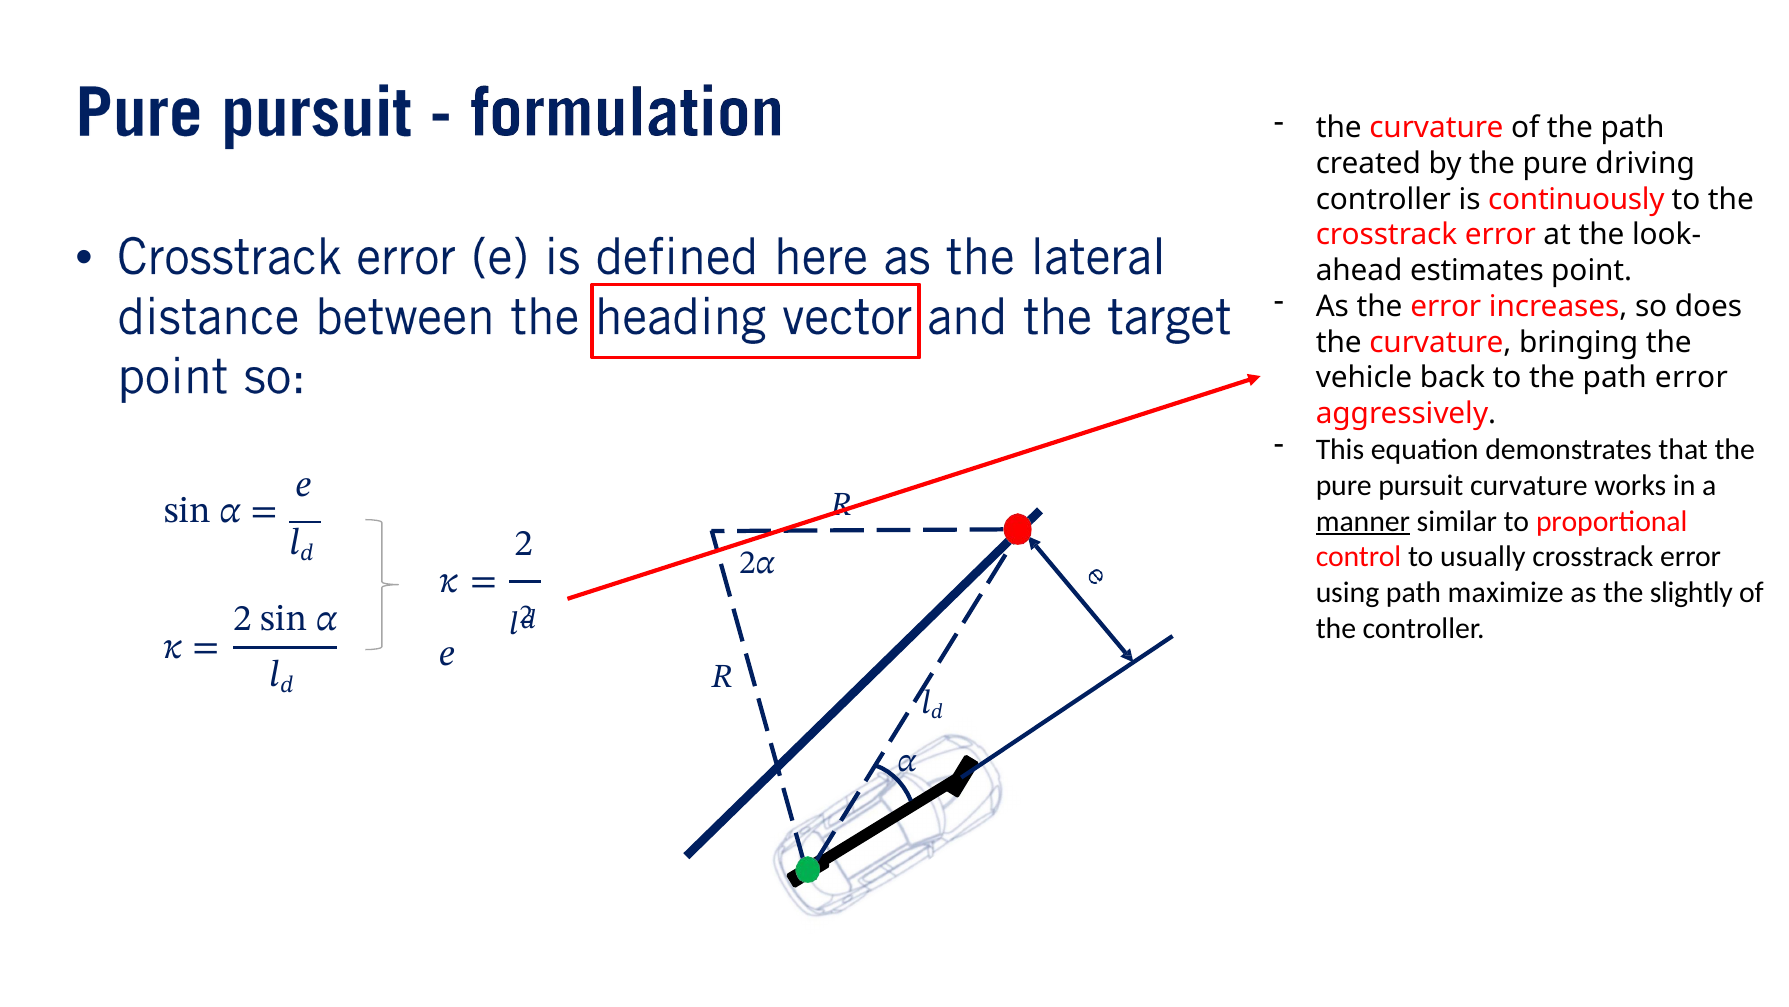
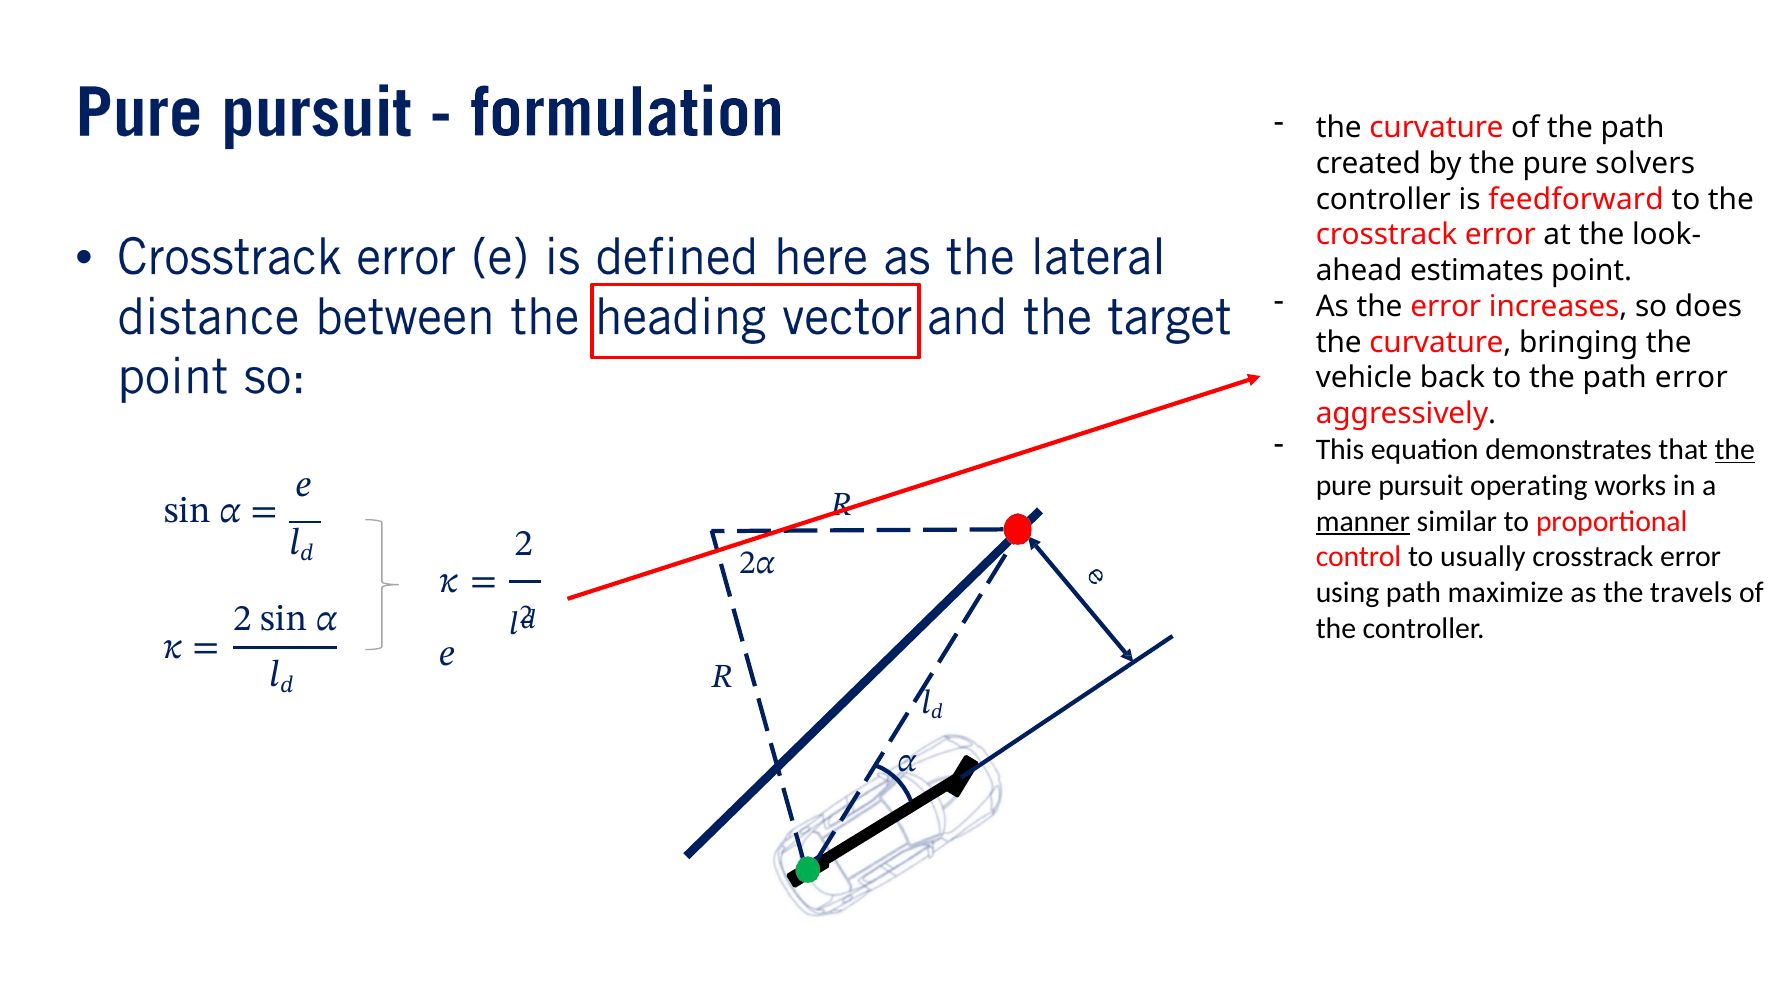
driving: driving -> solvers (1645, 163)
continuously: continuously -> feedforward (1576, 199)
the underline: none -> present (1735, 449)
pursuit curvature: curvature -> operating (1529, 485)
slightly: slightly -> travels (1691, 592)
